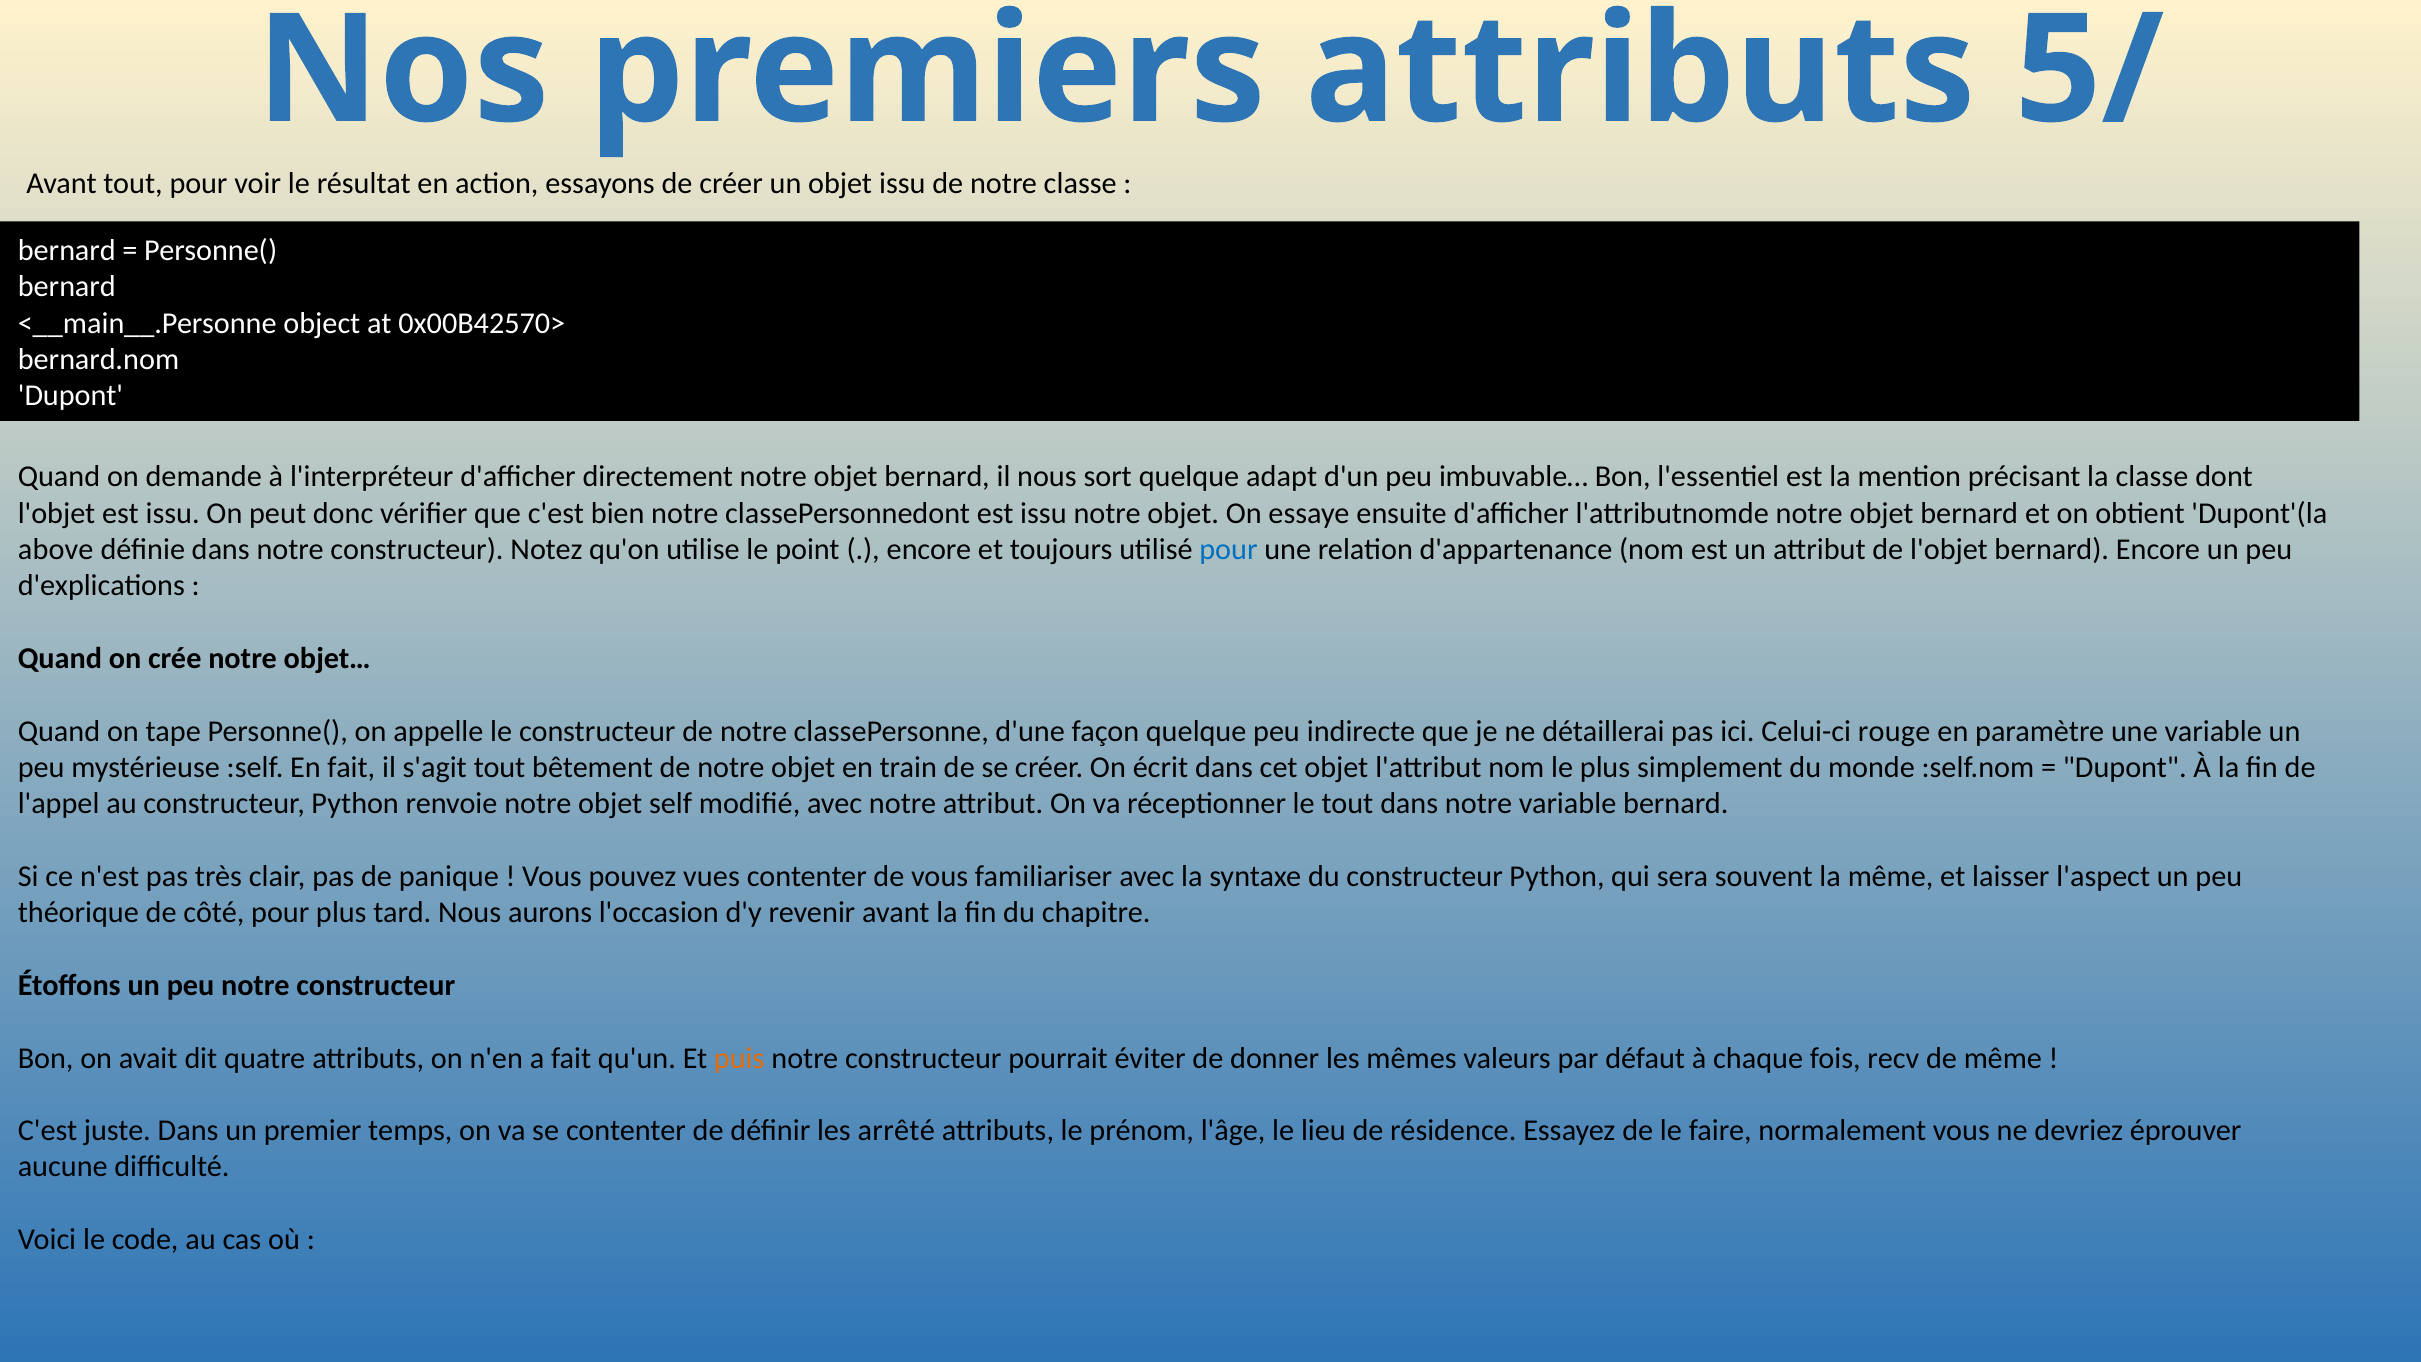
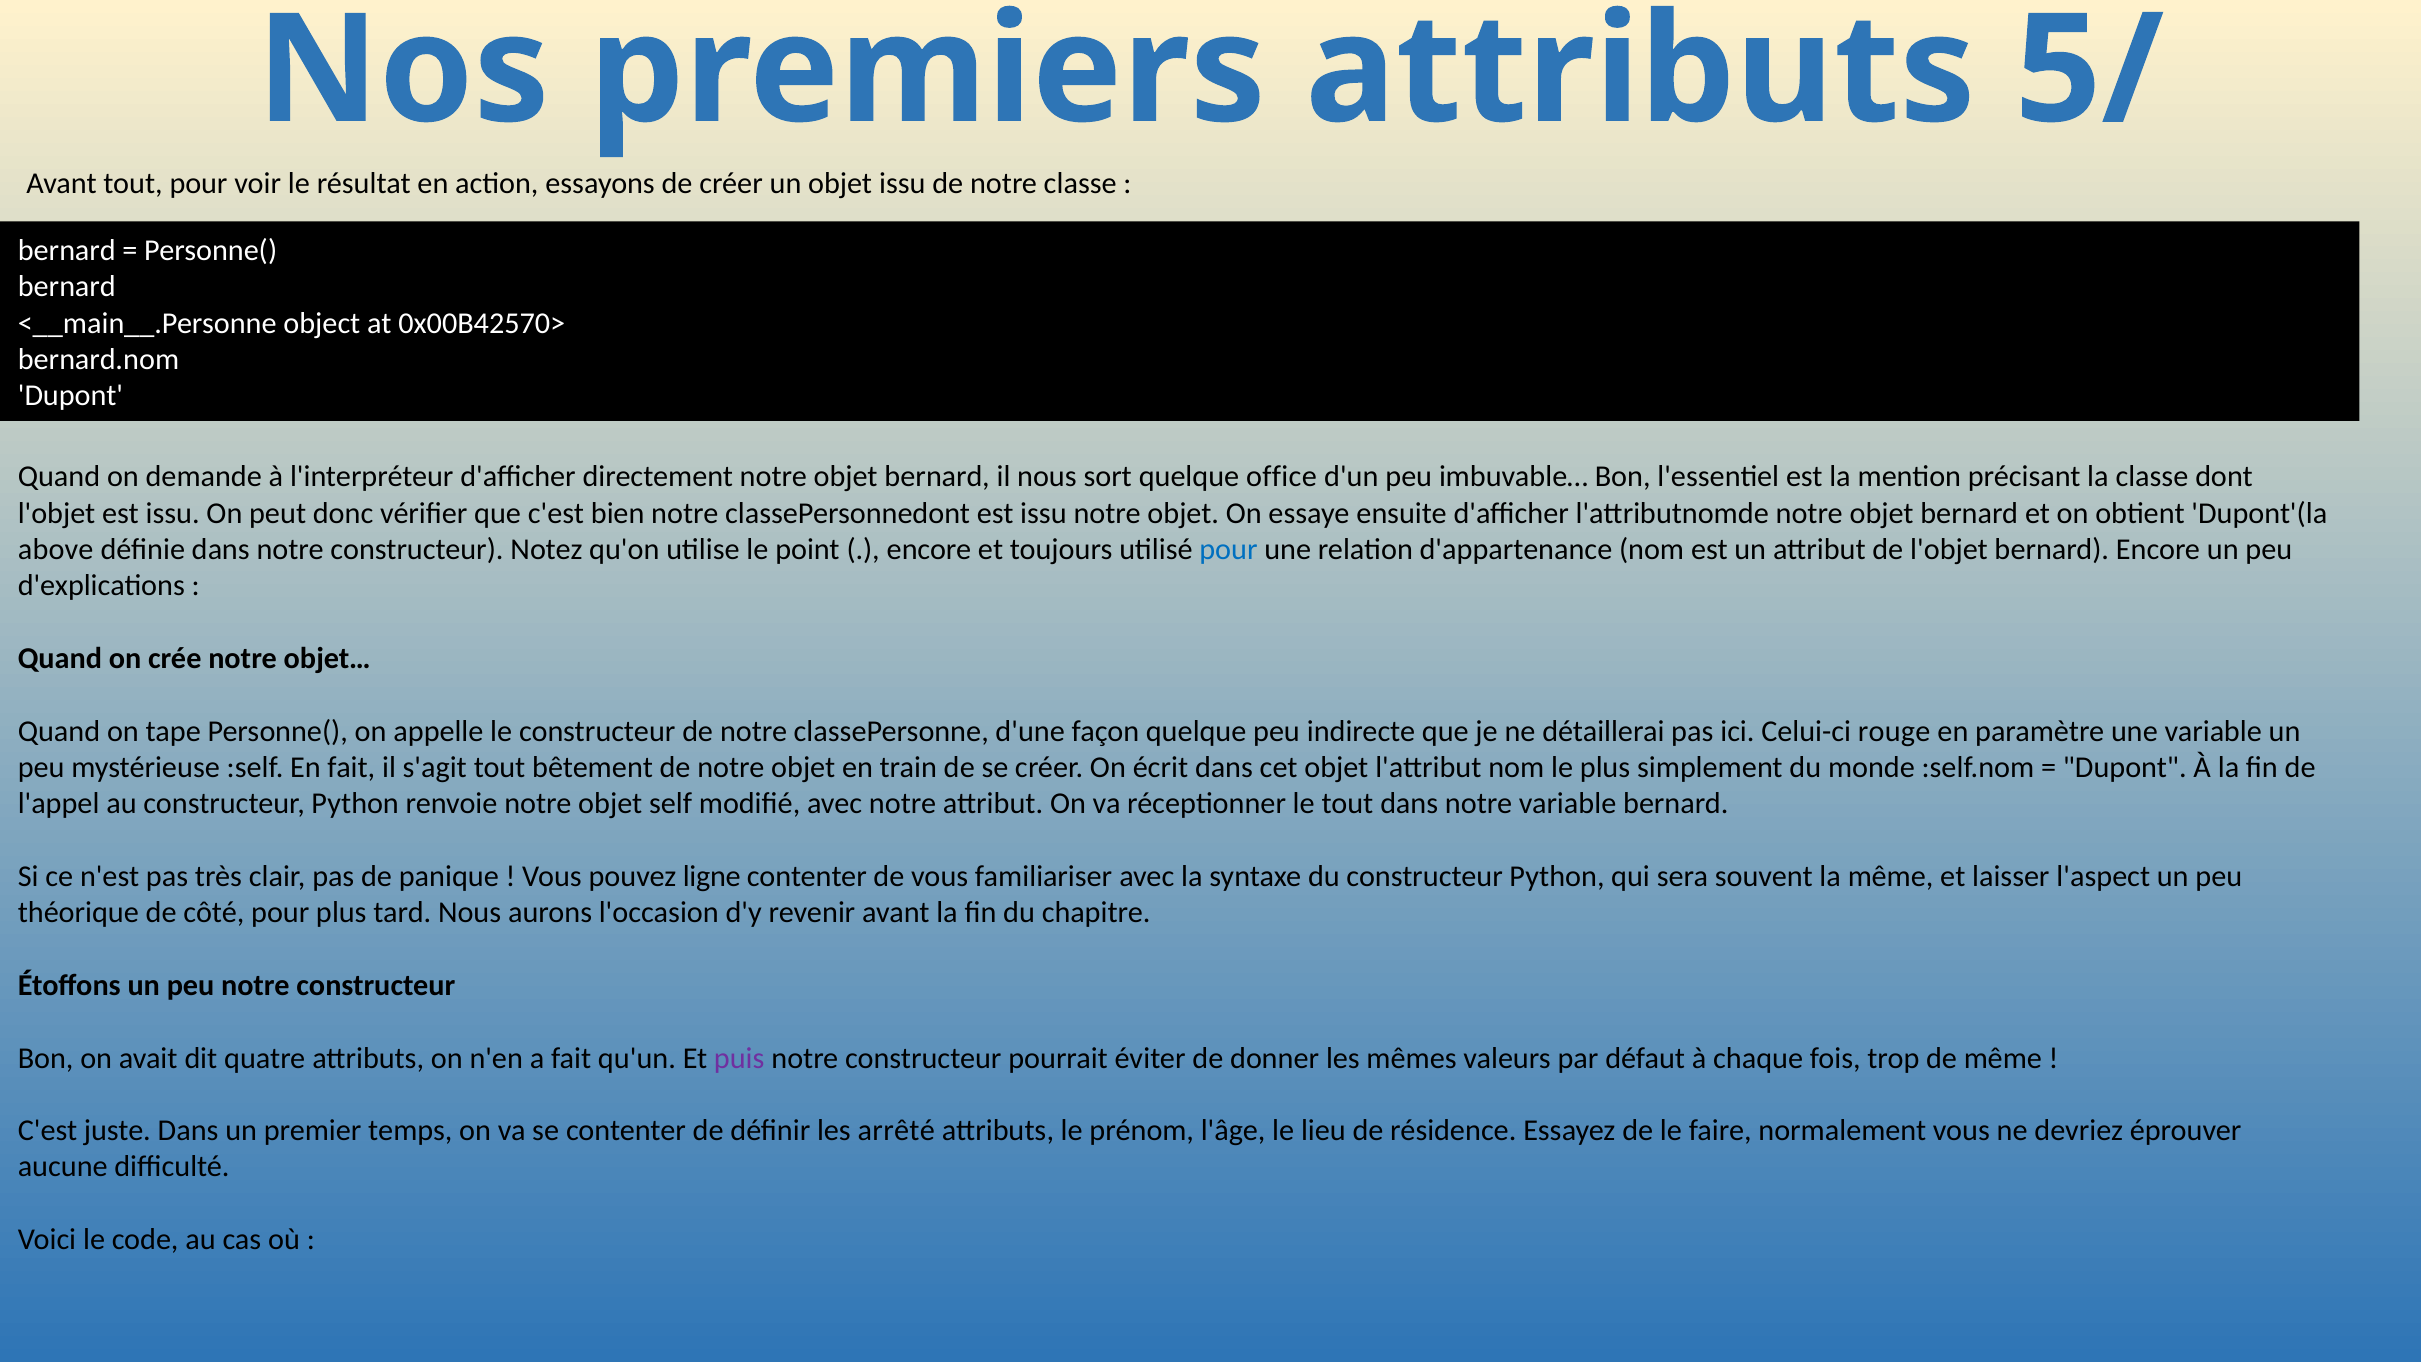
adapt: adapt -> office (1282, 477)
vues: vues -> ligne (712, 876)
puis colour: orange -> purple (739, 1058)
recv: recv -> trop (1893, 1058)
